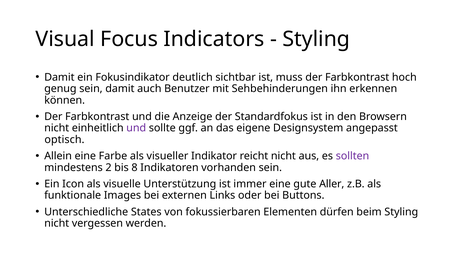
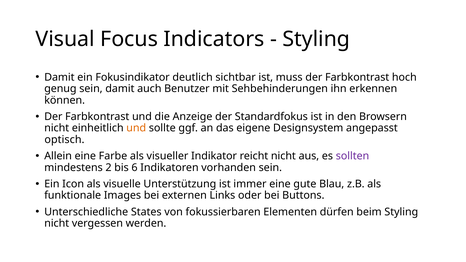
und colour: purple -> orange (136, 128)
8: 8 -> 6 (135, 168)
Aller: Aller -> Blau (332, 184)
